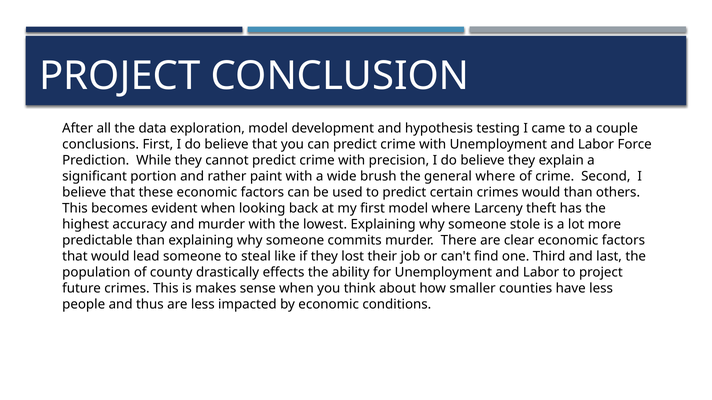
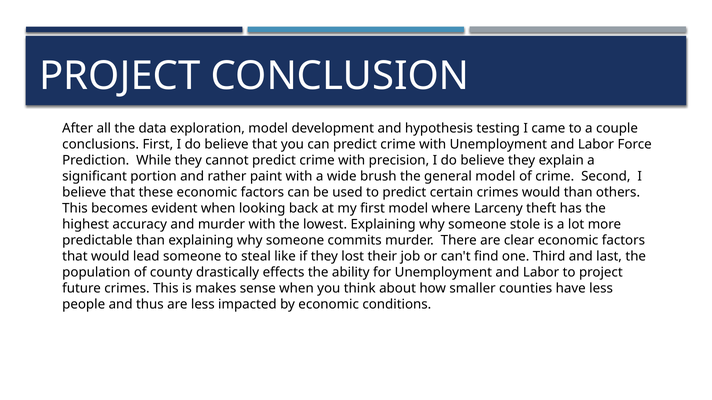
general where: where -> model (495, 176)
